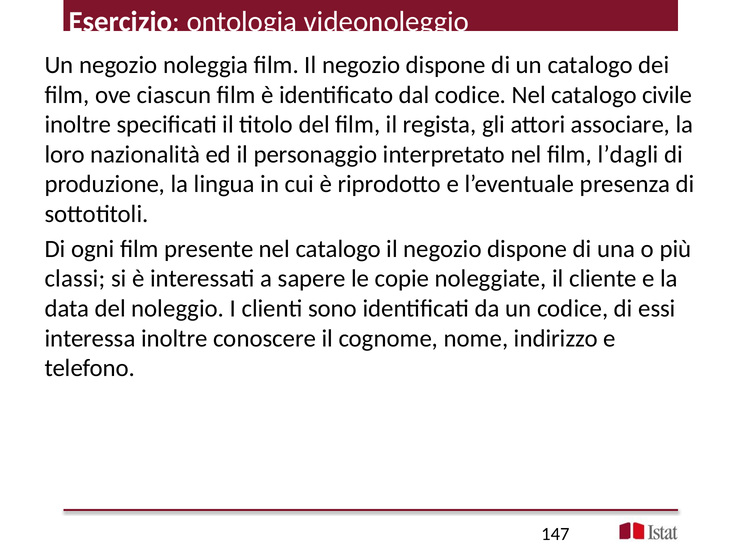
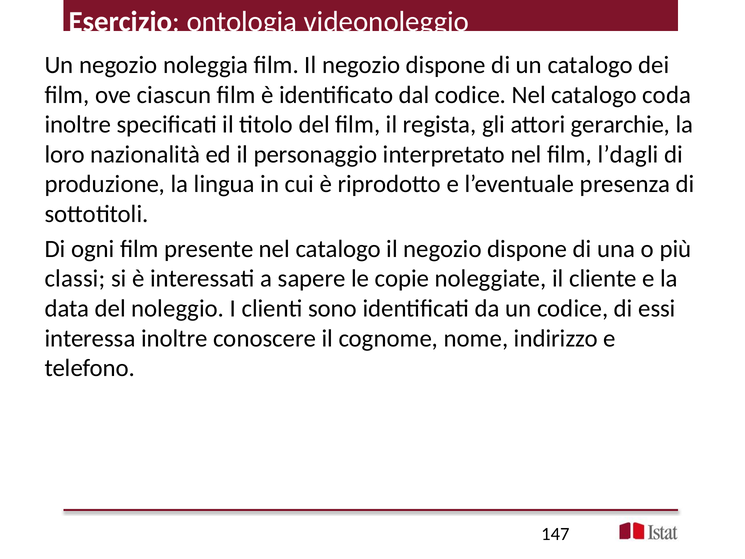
civile: civile -> coda (667, 95)
associare: associare -> gerarchie (621, 125)
